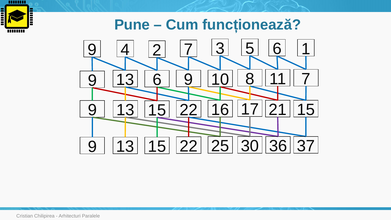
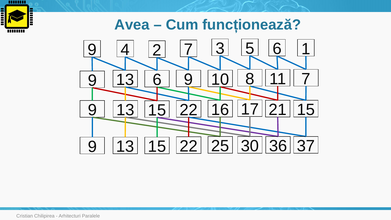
Pune: Pune -> Avea (132, 25)
